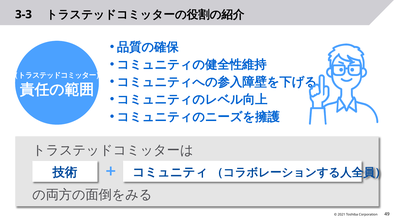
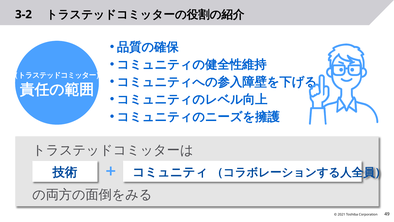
3-3: 3-3 -> 3-2 (24, 14)
